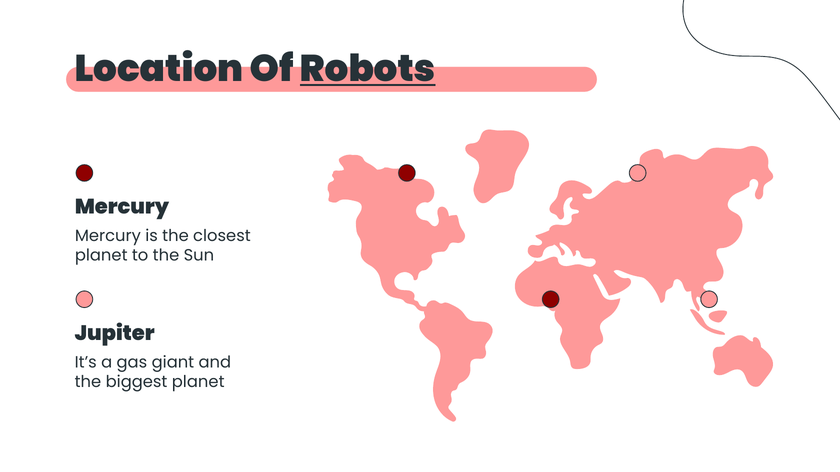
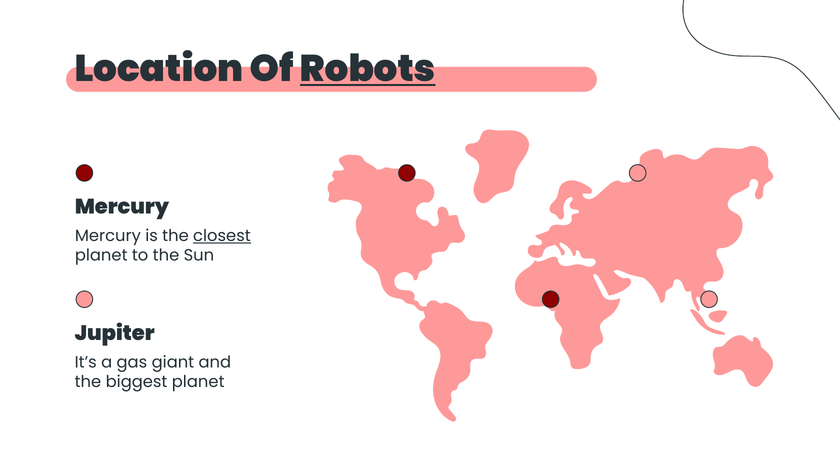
closest underline: none -> present (222, 236)
